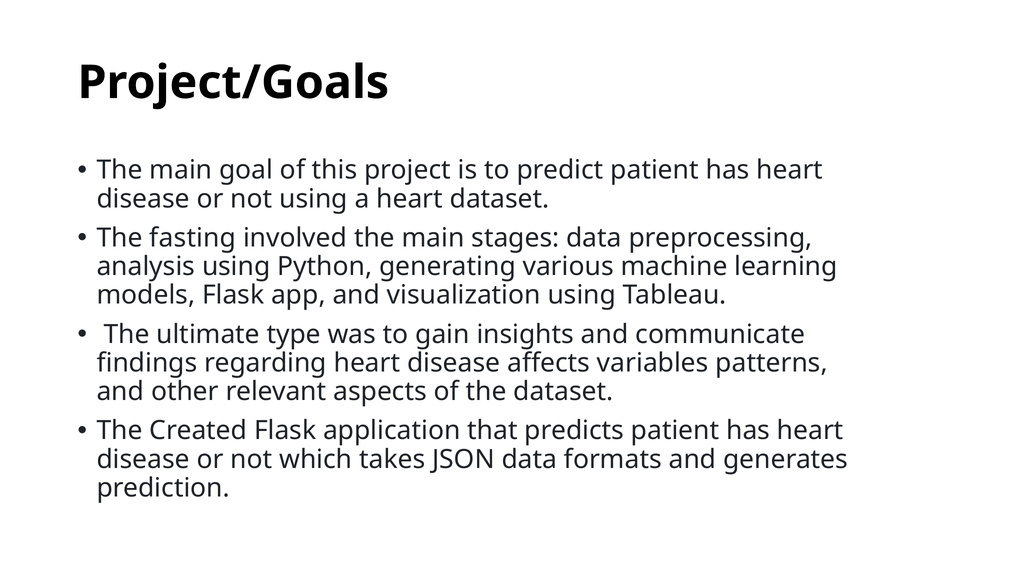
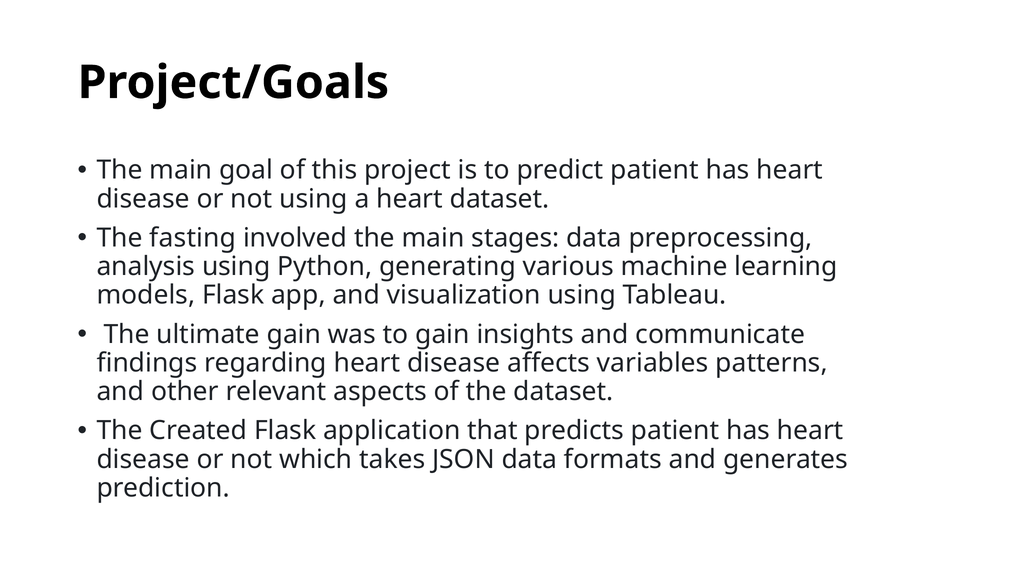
ultimate type: type -> gain (294, 335)
